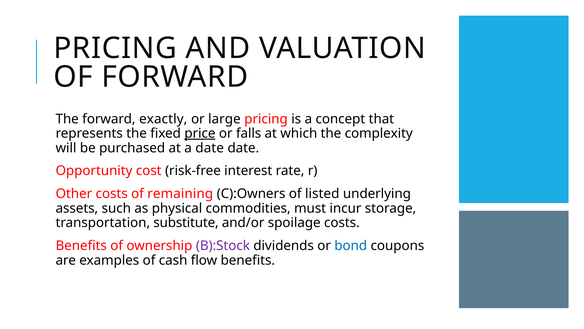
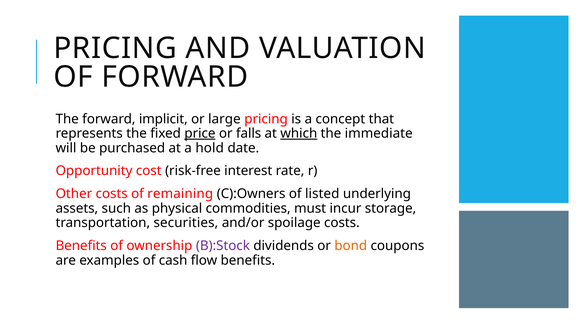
exactly: exactly -> implicit (163, 119)
which underline: none -> present (299, 133)
complexity: complexity -> immediate (379, 133)
a date: date -> hold (210, 148)
substitute: substitute -> securities (186, 222)
bond colour: blue -> orange (351, 245)
